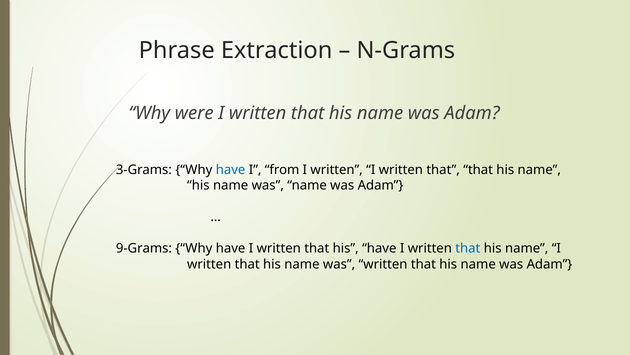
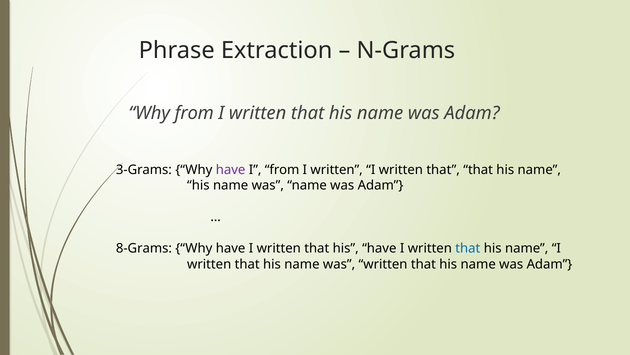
Why were: were -> from (194, 113)
have colour: blue -> purple (231, 169)
9-Grams: 9-Grams -> 8-Grams (144, 248)
